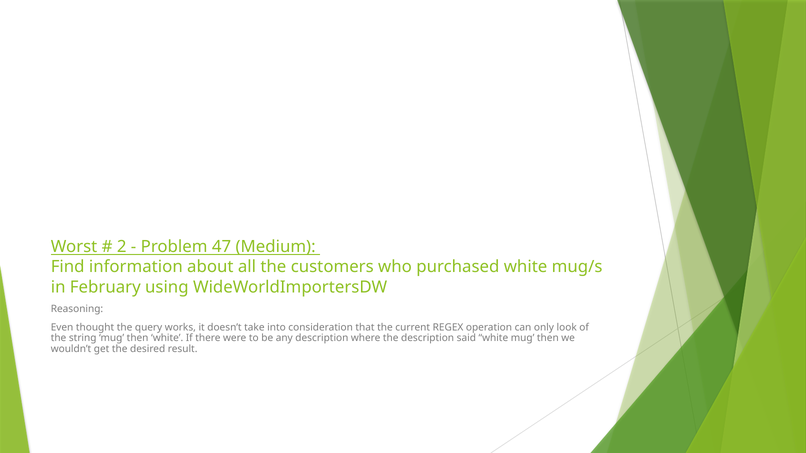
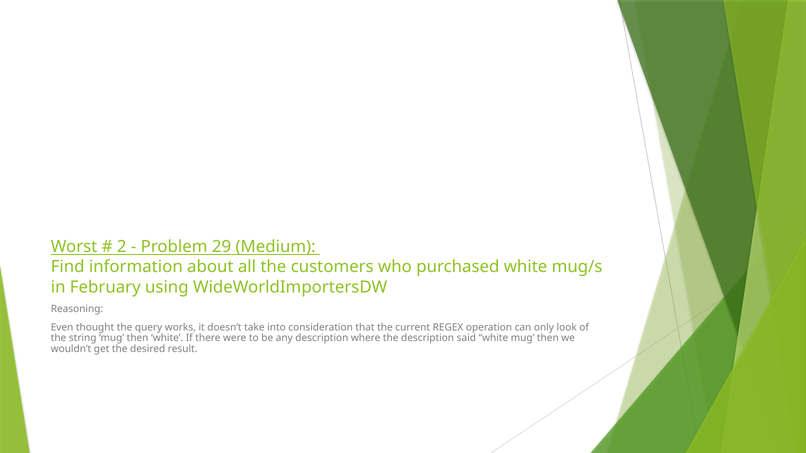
47: 47 -> 29 (222, 247)
